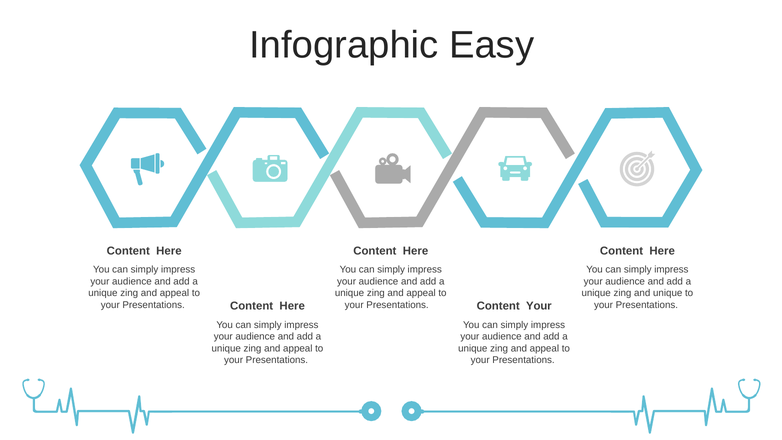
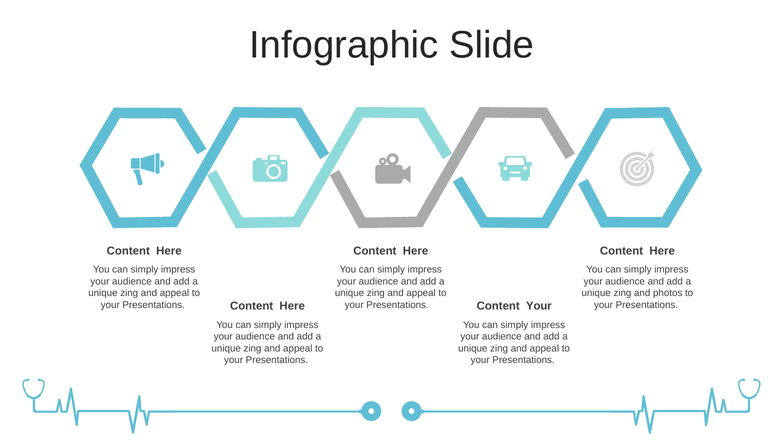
Easy: Easy -> Slide (492, 45)
and unique: unique -> photos (668, 293)
